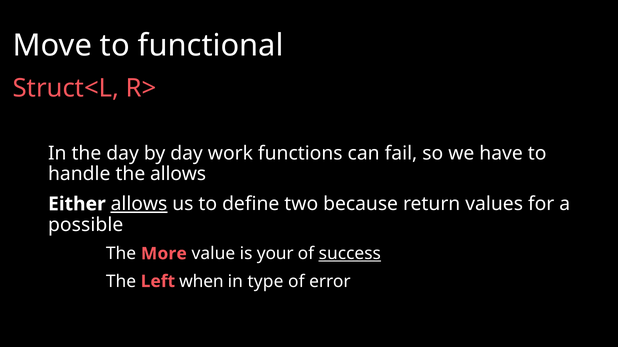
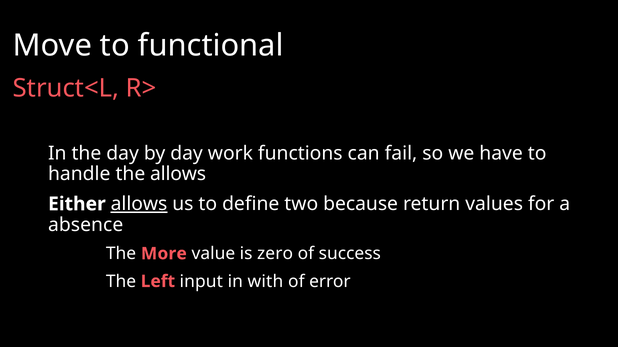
possible: possible -> absence (86, 225)
your: your -> zero (275, 254)
success underline: present -> none (350, 254)
when: when -> input (201, 282)
type: type -> with (265, 282)
